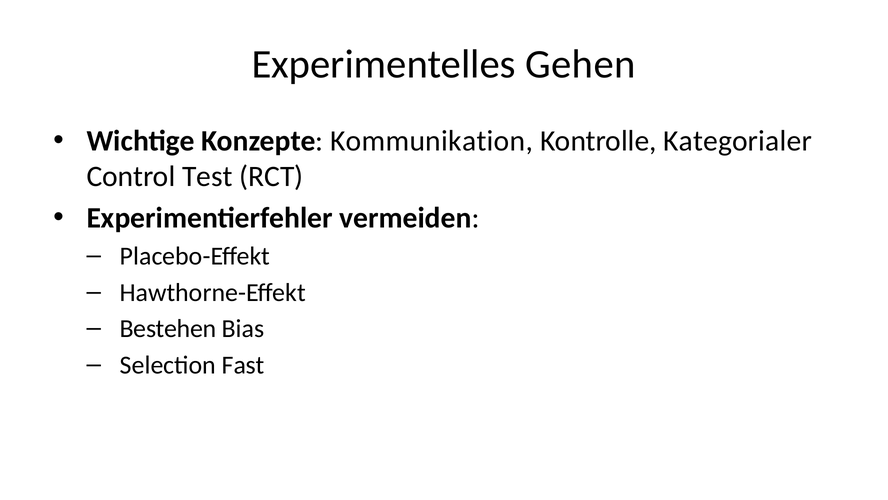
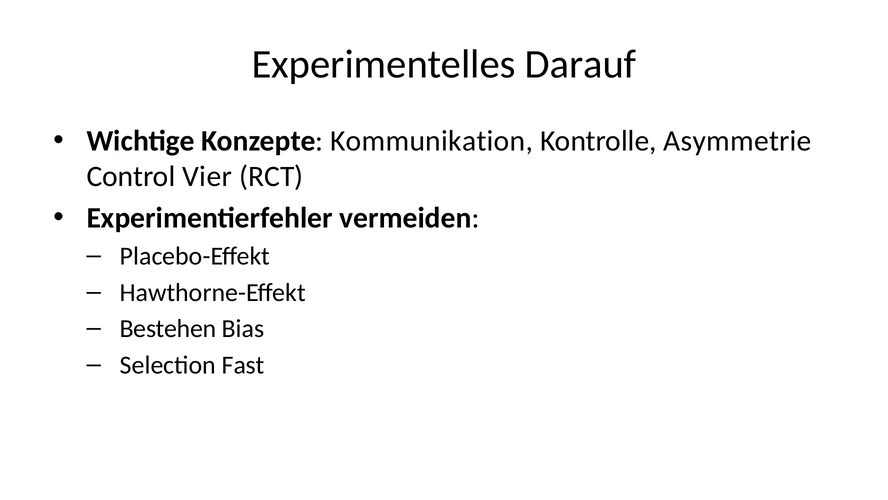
Gehen: Gehen -> Darauf (581, 64)
Kategorialer: Kategorialer -> Asymmetrie (738, 141)
Test: Test -> Vier (207, 176)
